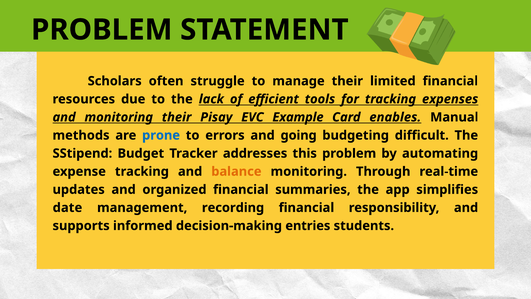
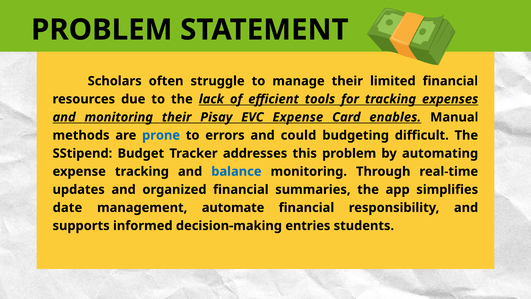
EVC Example: Example -> Expense (298, 117)
going: going -> could (298, 135)
balance colour: orange -> blue (236, 171)
recording: recording -> automate (233, 207)
